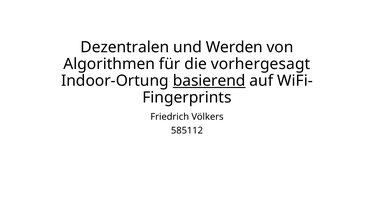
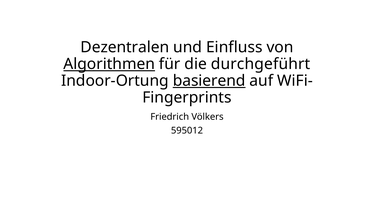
Werden: Werden -> Einfluss (234, 47)
Algorithmen underline: none -> present (109, 64)
vorhergesagt: vorhergesagt -> durchgeführt (261, 64)
585112: 585112 -> 595012 (187, 131)
